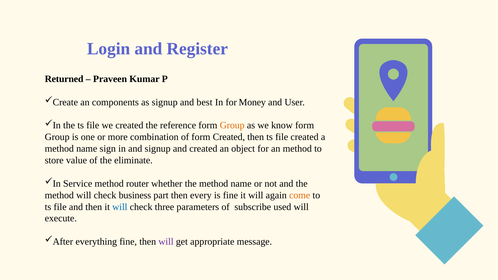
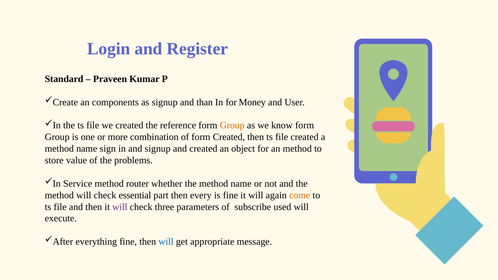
Returned: Returned -> Standard (64, 79)
best: best -> than (205, 102)
eliminate: eliminate -> problems (133, 160)
business: business -> essential (135, 195)
will colour: blue -> purple (120, 207)
will colour: purple -> blue (166, 242)
